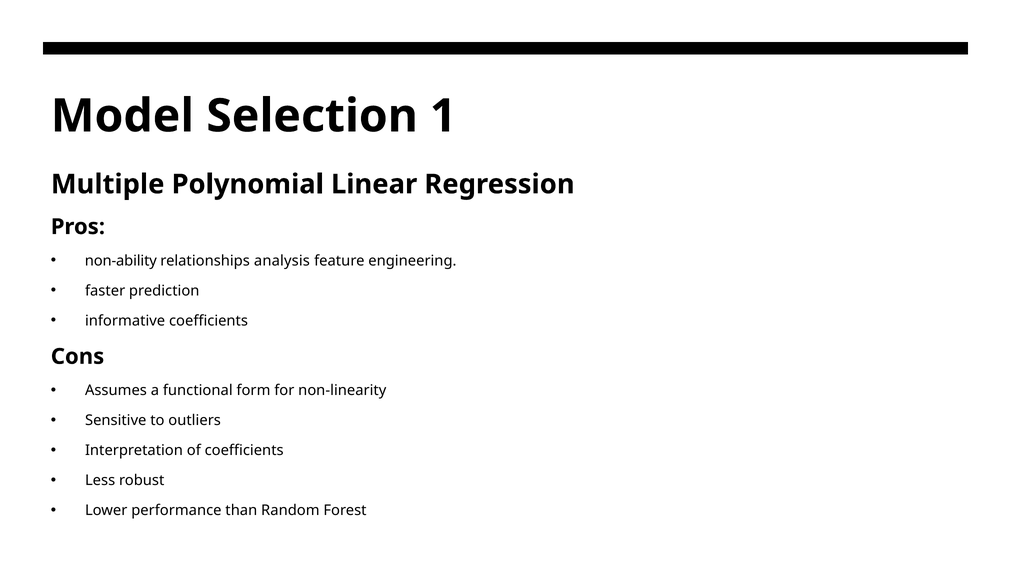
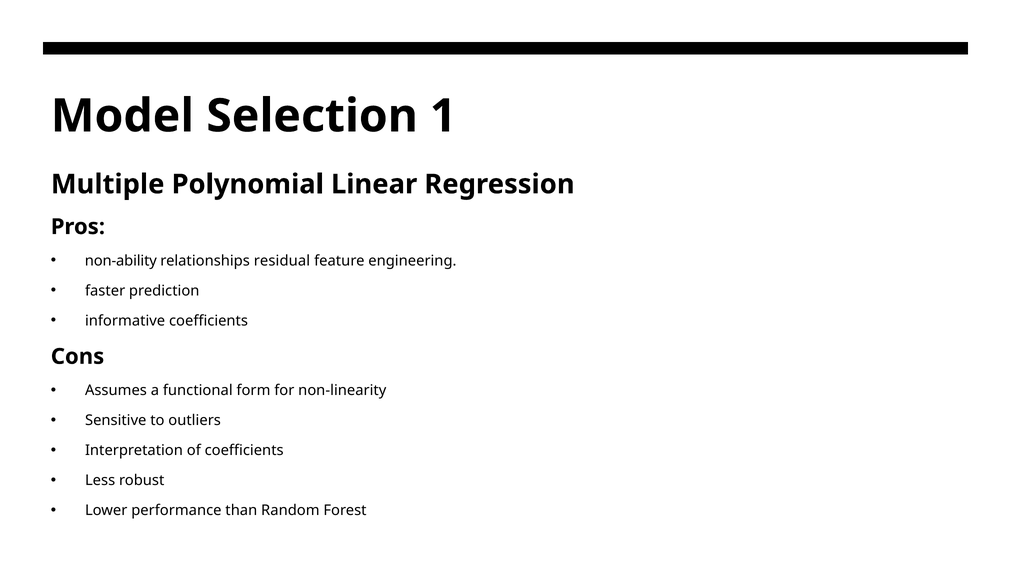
analysis: analysis -> residual (282, 261)
